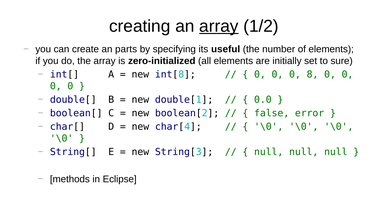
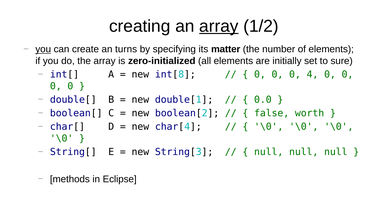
you underline: none -> present (43, 49)
parts: parts -> turns (126, 49)
useful: useful -> matter (226, 49)
8: 8 -> 4 (312, 75)
error: error -> worth (310, 113)
